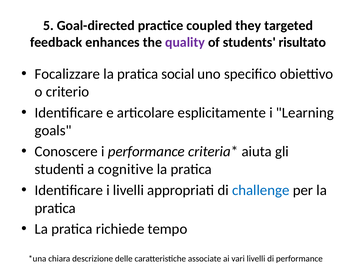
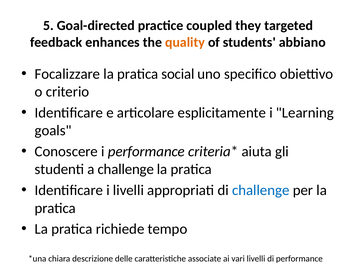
quality colour: purple -> orange (185, 42)
risultato: risultato -> abbiano (302, 42)
a cognitive: cognitive -> challenge (126, 169)
